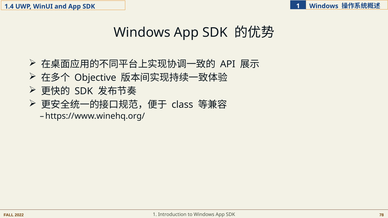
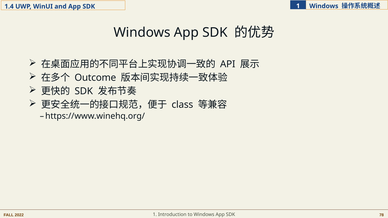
Objective: Objective -> Outcome (95, 78)
